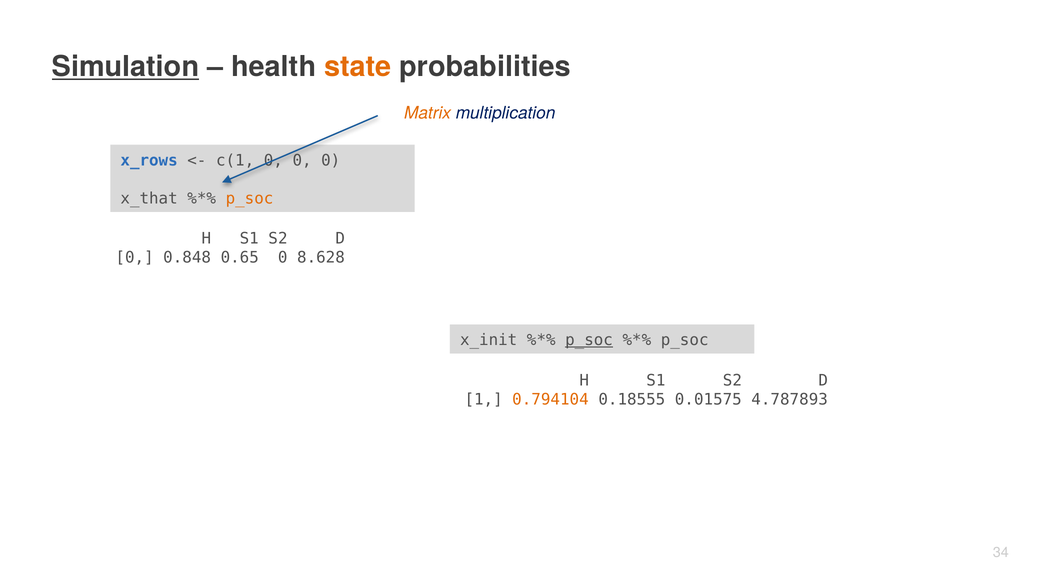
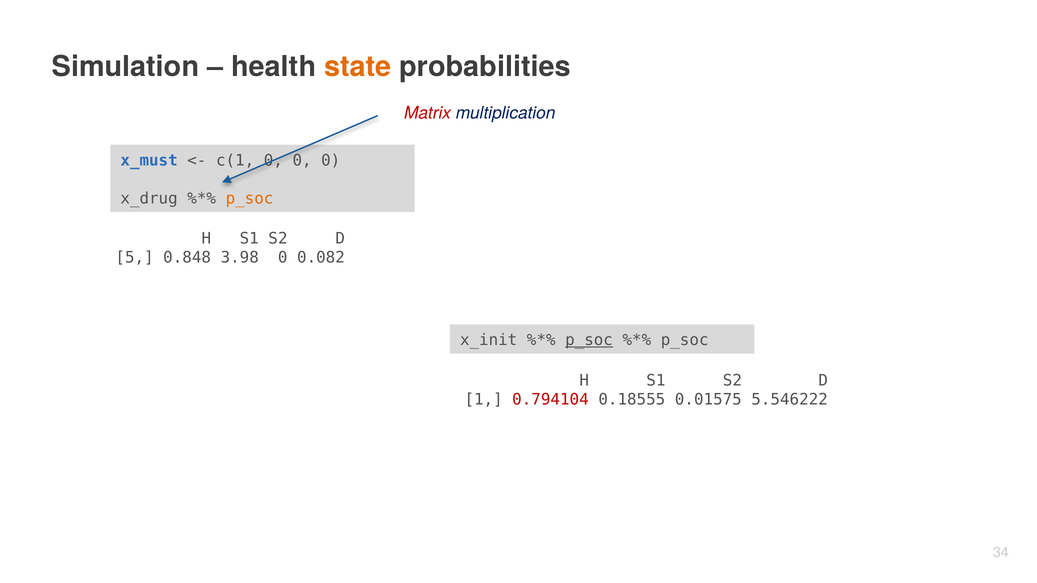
Simulation underline: present -> none (125, 67)
Matrix colour: orange -> red (427, 113)
x_rows: x_rows -> x_must (149, 160)
x_that: x_that -> x_drug (149, 199)
0: 0 -> 5 (135, 258)
0.65: 0.65 -> 3.98 (240, 258)
8.628: 8.628 -> 0.082 (321, 258)
0.794104 colour: orange -> red (550, 400)
4.787893: 4.787893 -> 5.546222 (790, 400)
